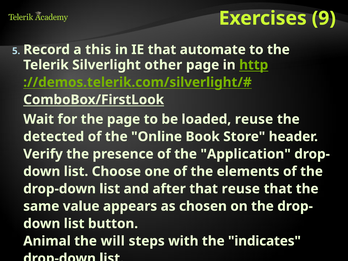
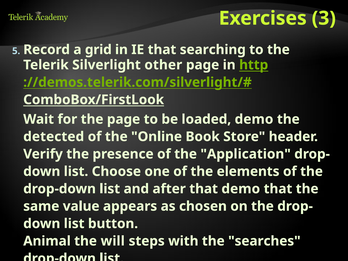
9: 9 -> 3 (324, 18)
this: this -> grid (98, 50)
automate: automate -> searching (213, 50)
loaded reuse: reuse -> demo (254, 119)
that reuse: reuse -> demo (241, 189)
indicates: indicates -> searches (264, 241)
